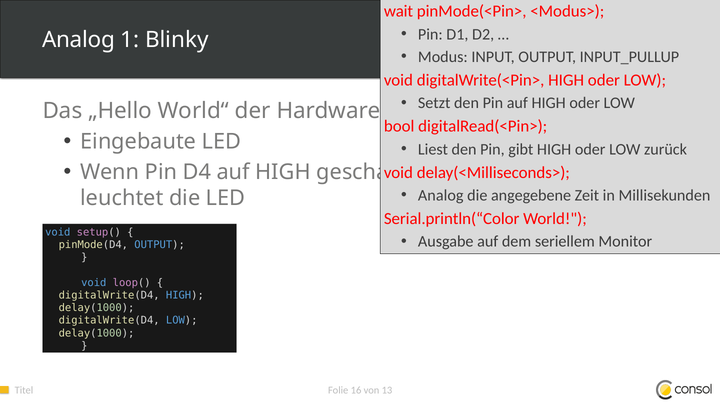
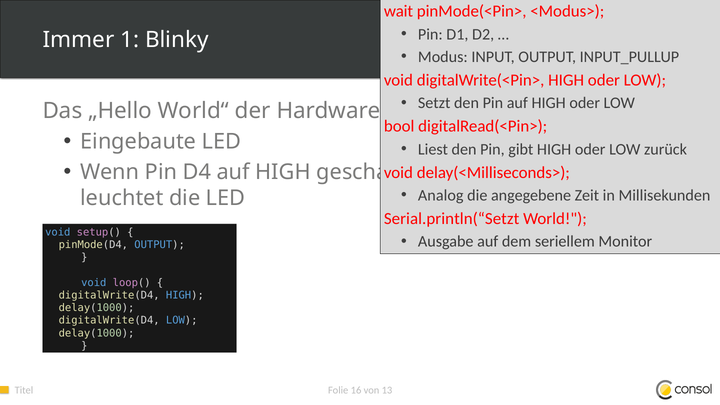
Analog: Analog -> Immer (78, 40)
Serial.println(“Color: Serial.println(“Color -> Serial.println(“Setzt (452, 219)
